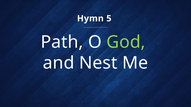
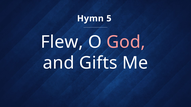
Path: Path -> Flew (62, 42)
God colour: light green -> pink (126, 42)
Nest: Nest -> Gifts (98, 63)
